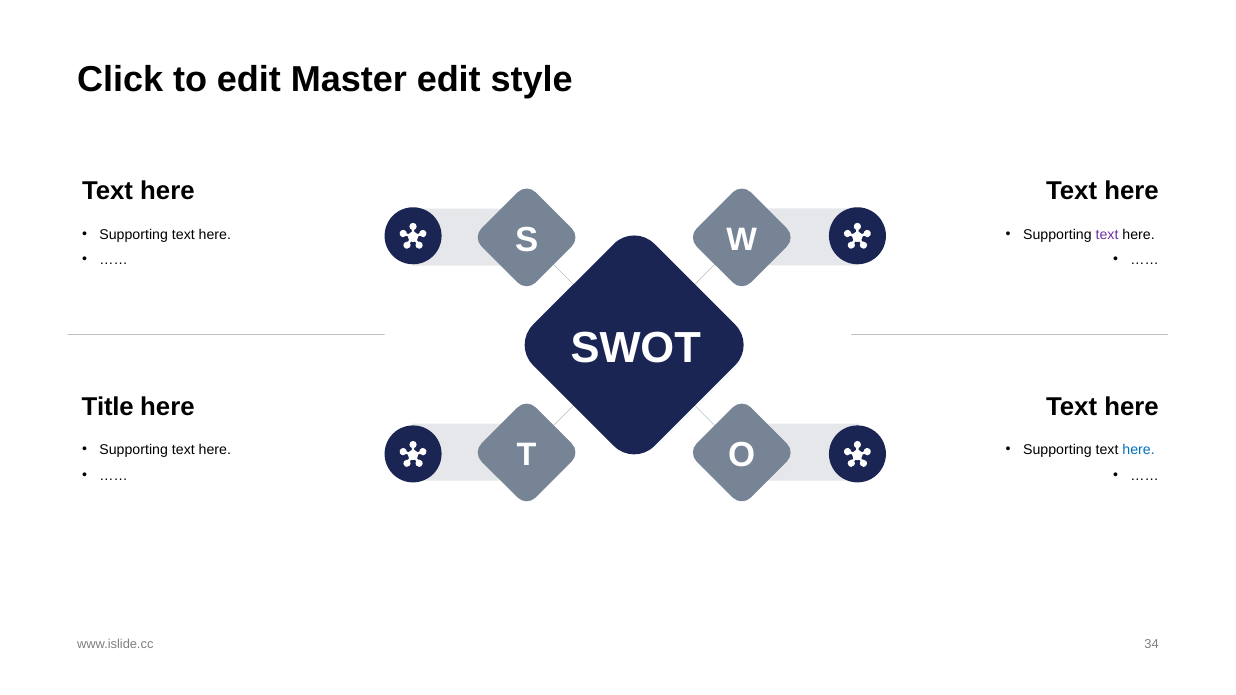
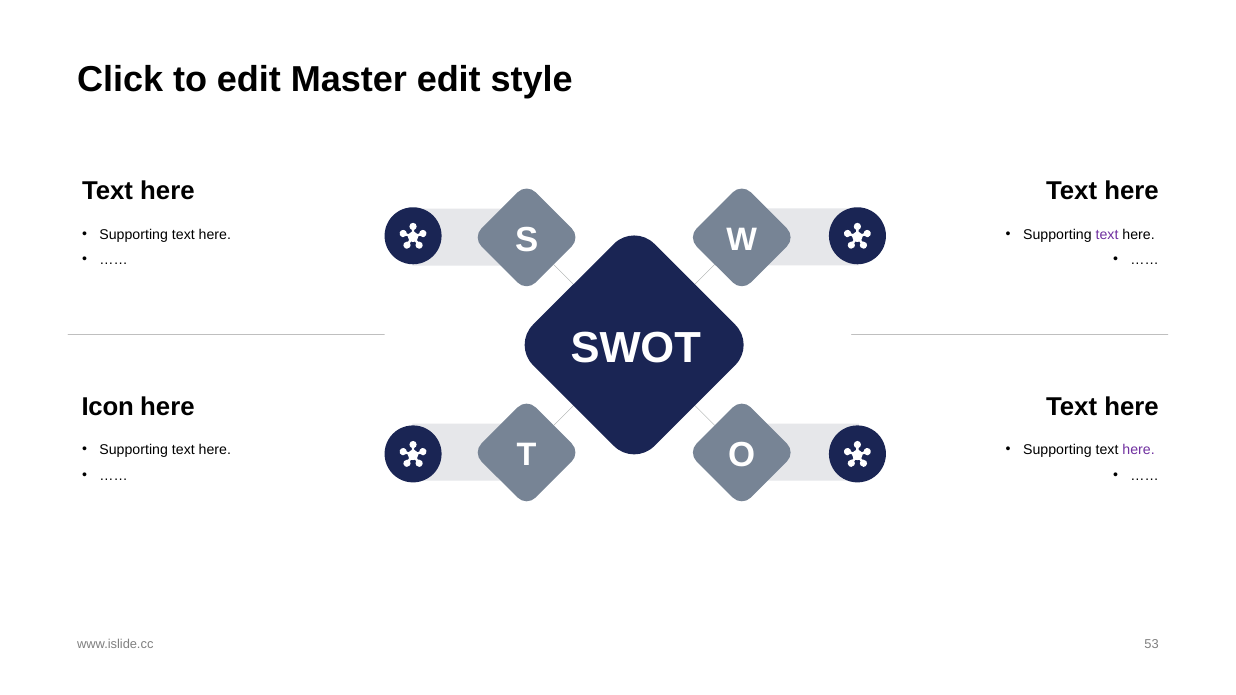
Title: Title -> Icon (108, 407)
here colour: blue -> purple (1139, 450)
34: 34 -> 53 (1152, 644)
